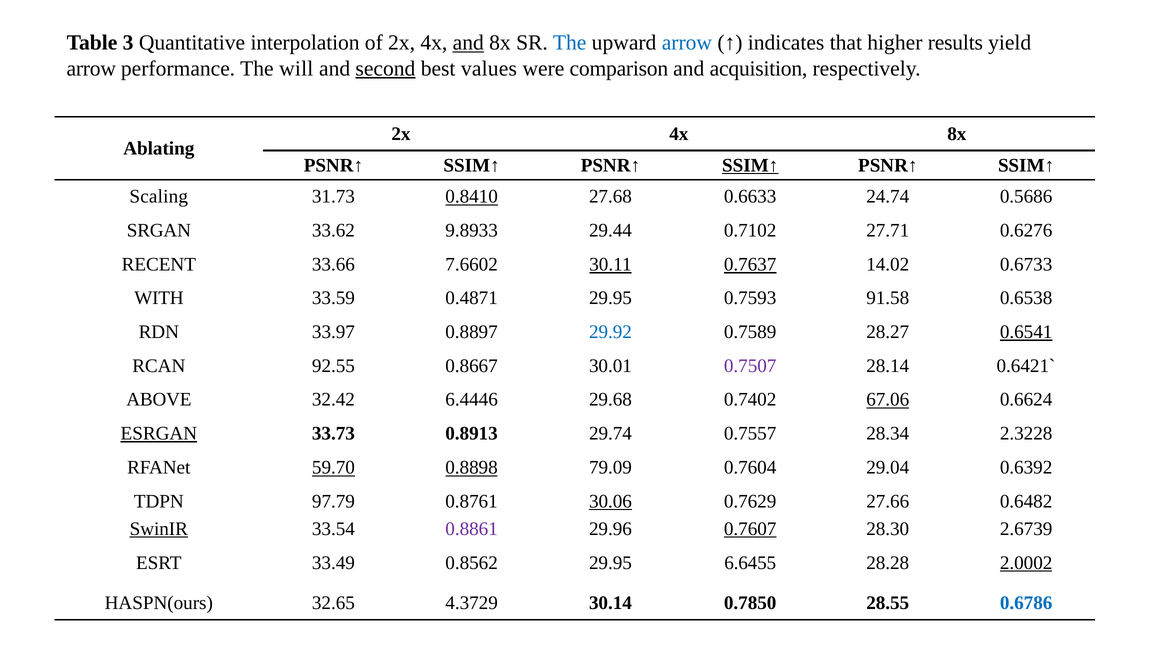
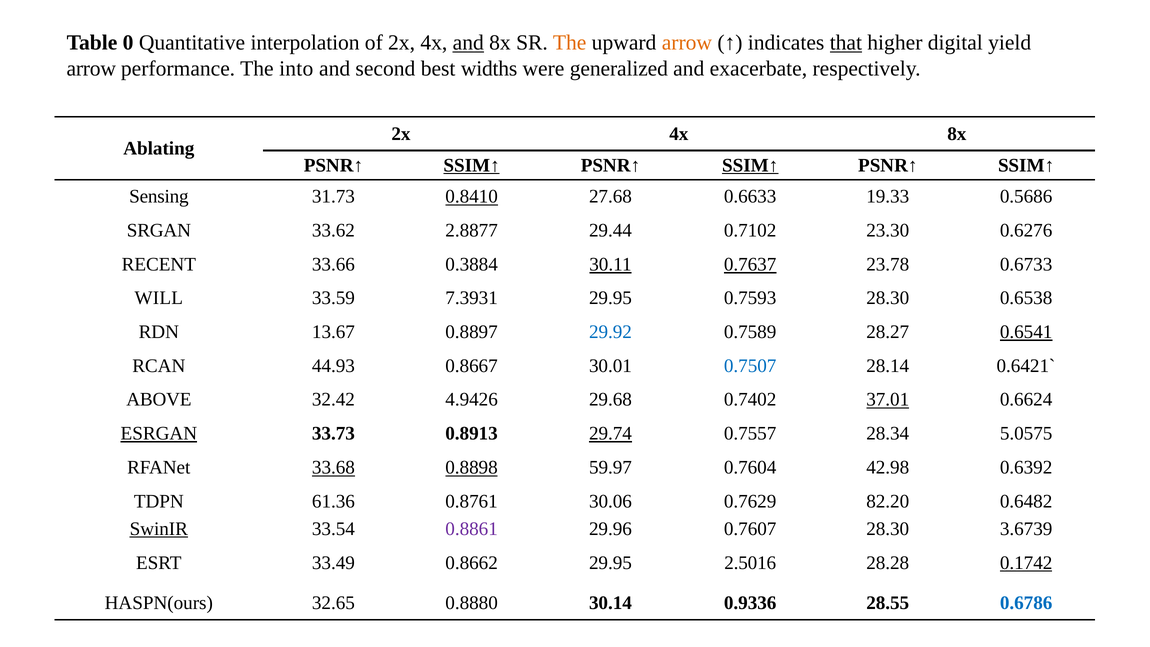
3: 3 -> 0 (128, 43)
The colour: blue -> orange (570, 43)
arrow colour: blue -> orange (687, 43)
that underline: none -> present (846, 43)
results: results -> digital (955, 43)
will: will -> into (296, 69)
second underline: present -> none (385, 69)
values: values -> widths (489, 69)
comparison: comparison -> generalized (619, 69)
acquisition: acquisition -> exacerbate (758, 69)
SSIM↑ underline: none -> present (472, 165)
Scaling: Scaling -> Sensing (159, 197)
24.74: 24.74 -> 19.33 (888, 197)
9.8933: 9.8933 -> 2.8877 (472, 230)
27.71: 27.71 -> 23.30 (888, 230)
7.6602: 7.6602 -> 0.3884 (472, 264)
14.02: 14.02 -> 23.78 (888, 264)
WITH: WITH -> WILL (159, 298)
0.4871: 0.4871 -> 7.3931 (472, 298)
0.7593 91.58: 91.58 -> 28.30 (888, 298)
33.97: 33.97 -> 13.67 (333, 332)
92.55: 92.55 -> 44.93 (333, 366)
0.7507 colour: purple -> blue (750, 366)
6.4446: 6.4446 -> 4.9426 (472, 400)
67.06: 67.06 -> 37.01 (888, 400)
29.74 underline: none -> present (610, 433)
2.3228: 2.3228 -> 5.0575 (1026, 433)
59.70: 59.70 -> 33.68 (333, 467)
79.09: 79.09 -> 59.97 (610, 467)
29.04: 29.04 -> 42.98 (888, 467)
97.79: 97.79 -> 61.36 (333, 501)
30.06 underline: present -> none (610, 501)
27.66: 27.66 -> 82.20 (888, 501)
0.7607 underline: present -> none (750, 529)
2.6739: 2.6739 -> 3.6739 (1026, 529)
0.8562: 0.8562 -> 0.8662 (472, 563)
6.6455: 6.6455 -> 2.5016 (750, 563)
2.0002: 2.0002 -> 0.1742 (1026, 563)
4.3729: 4.3729 -> 0.8880 (472, 603)
0.7850: 0.7850 -> 0.9336 (750, 603)
